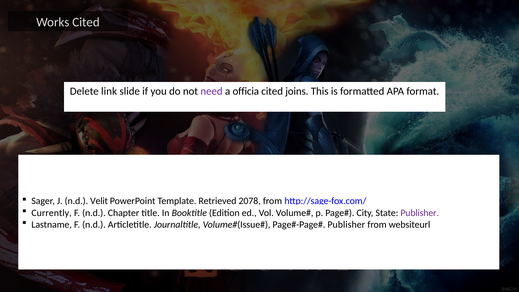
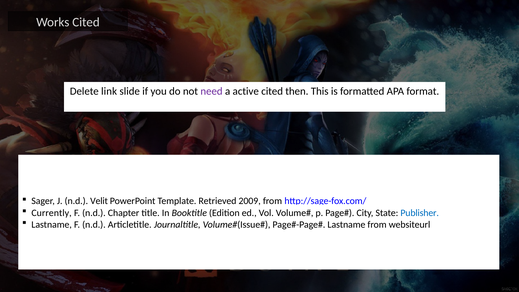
officia: officia -> active (246, 91)
joins: joins -> then (297, 91)
2078: 2078 -> 2009 (250, 201)
Publisher colour: purple -> blue (420, 213)
Publisher: Publisher -> Lastname (346, 225)
